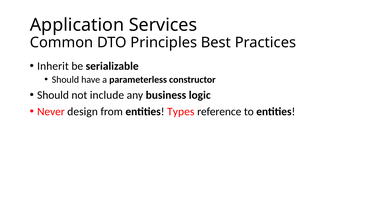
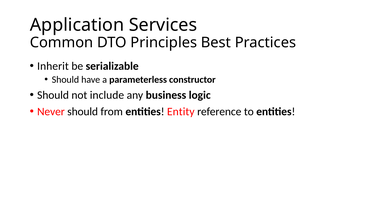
Never design: design -> should (83, 111)
Types: Types -> Entity (181, 111)
